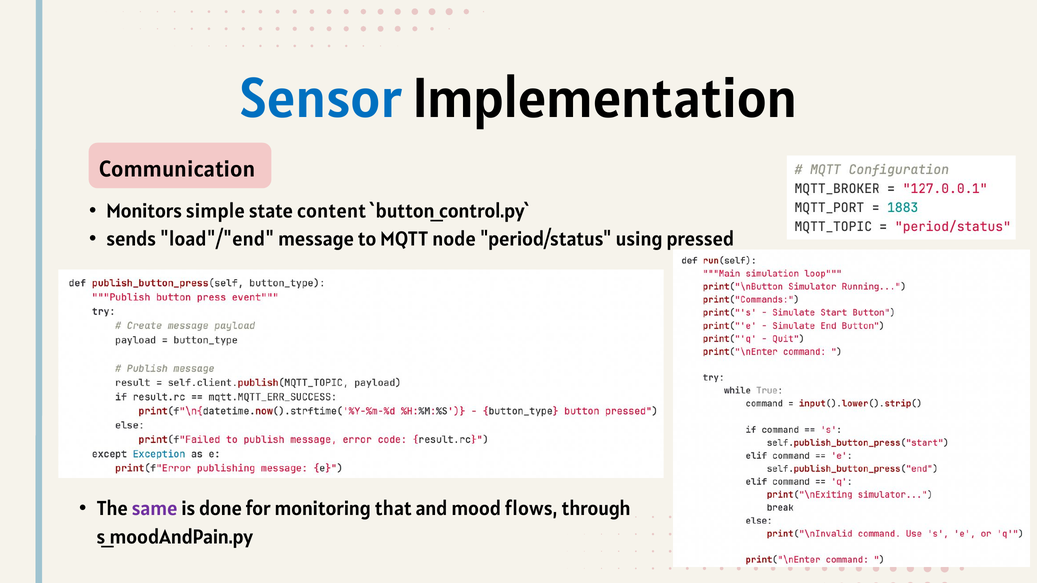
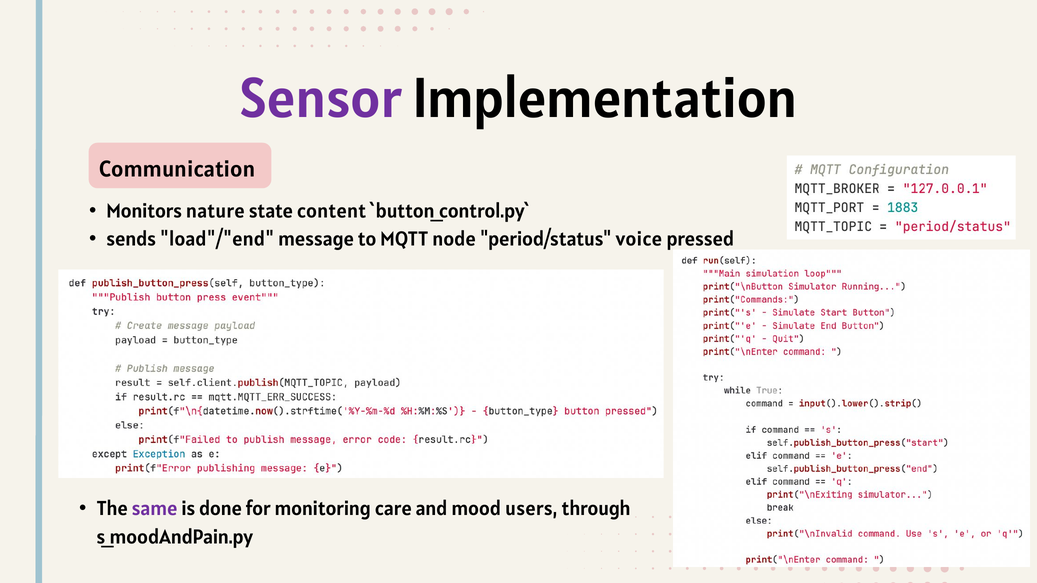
Sensor colour: blue -> purple (321, 99)
simple: simple -> nature (215, 211)
using: using -> voice (639, 239)
that: that -> care (393, 509)
flows: flows -> users (531, 509)
